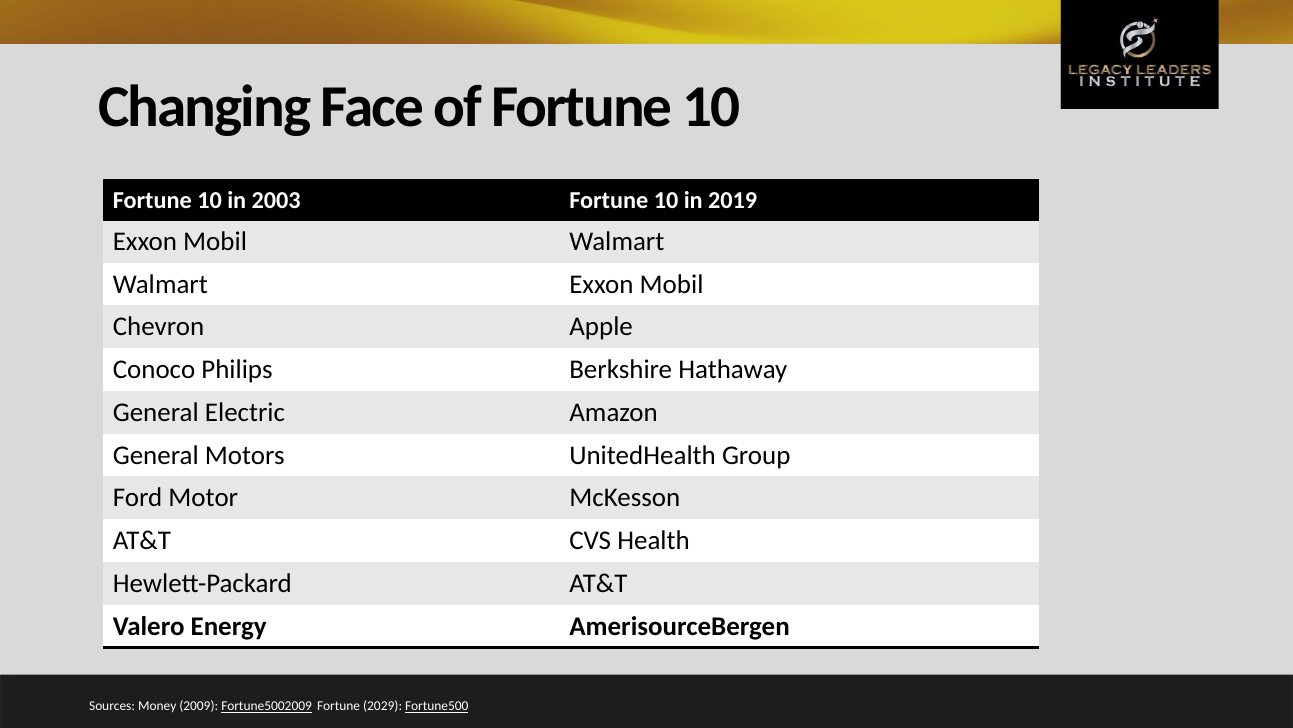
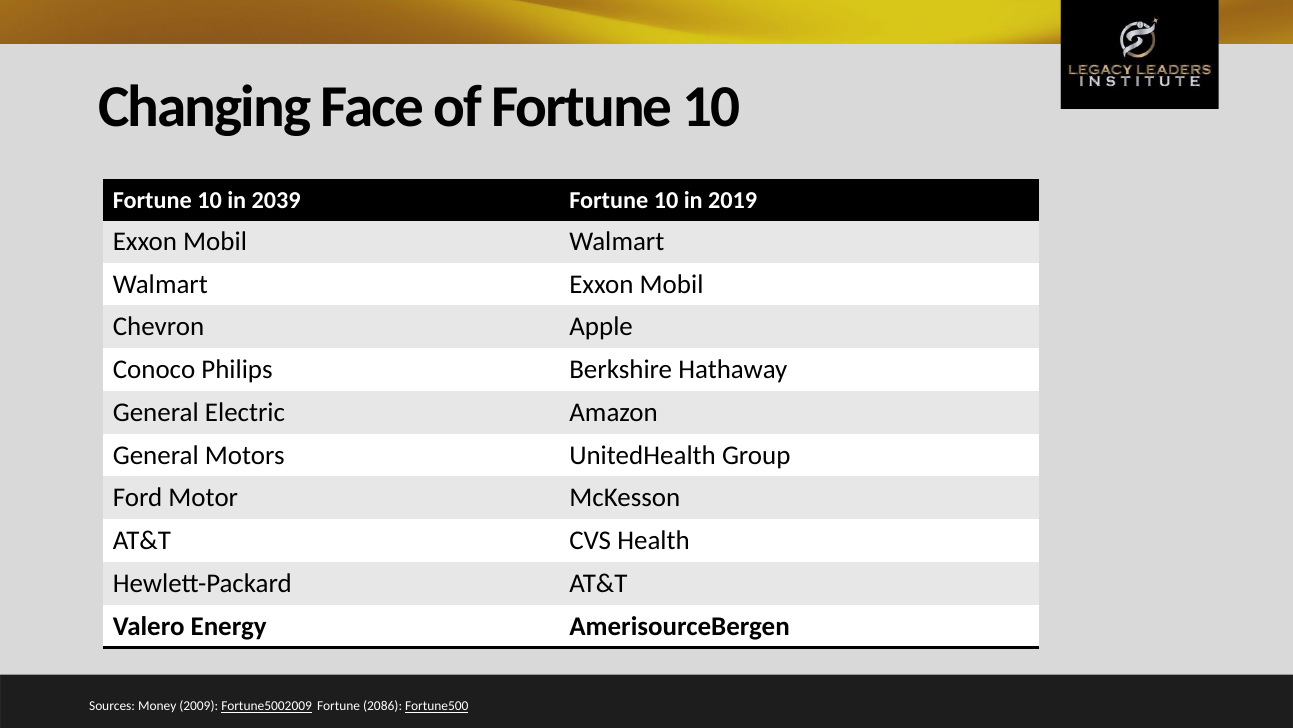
2003: 2003 -> 2039 (276, 200)
2029: 2029 -> 2086 (383, 706)
